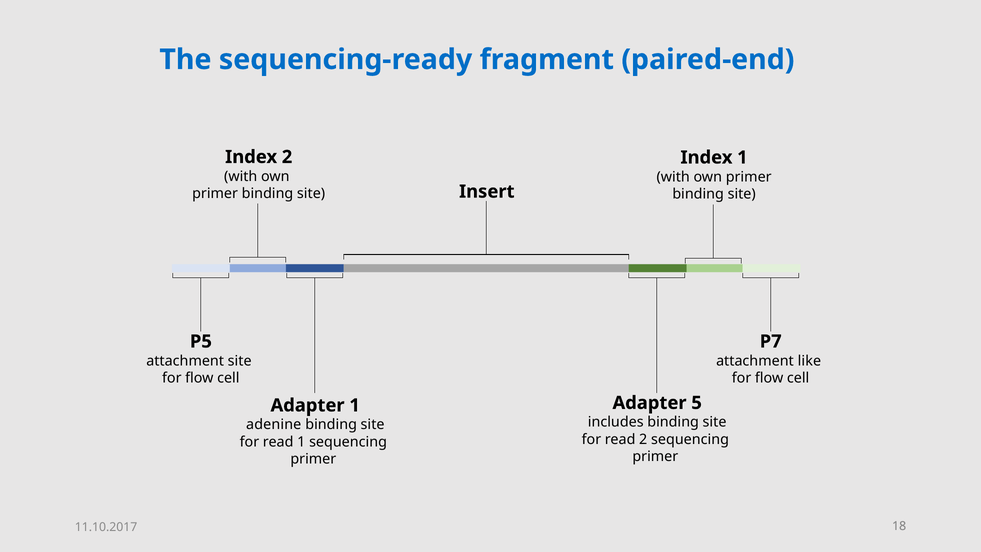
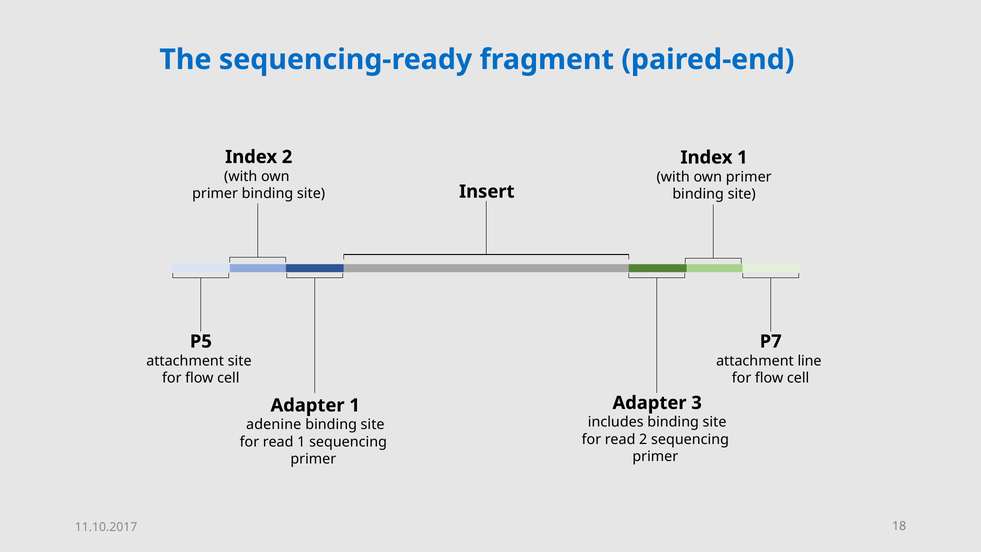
like: like -> line (810, 361)
5: 5 -> 3 (697, 403)
